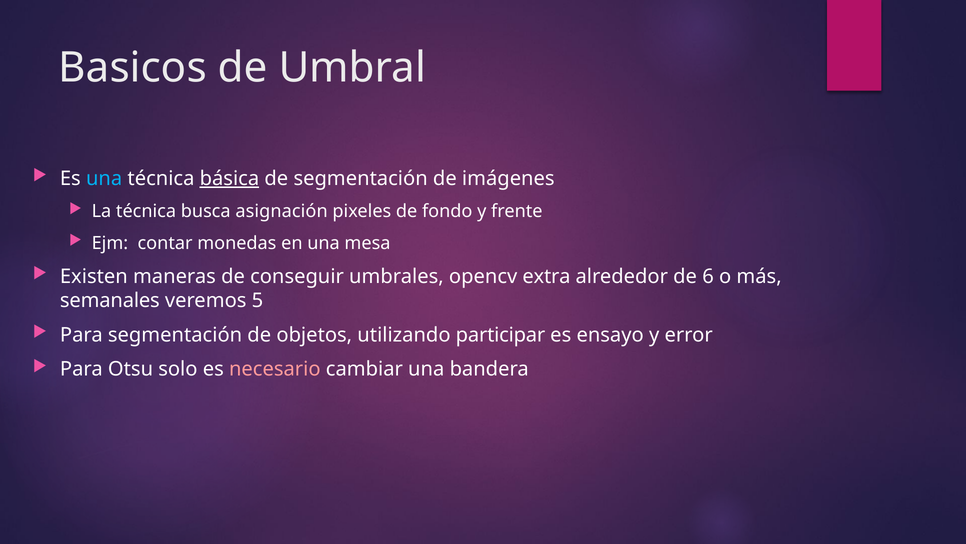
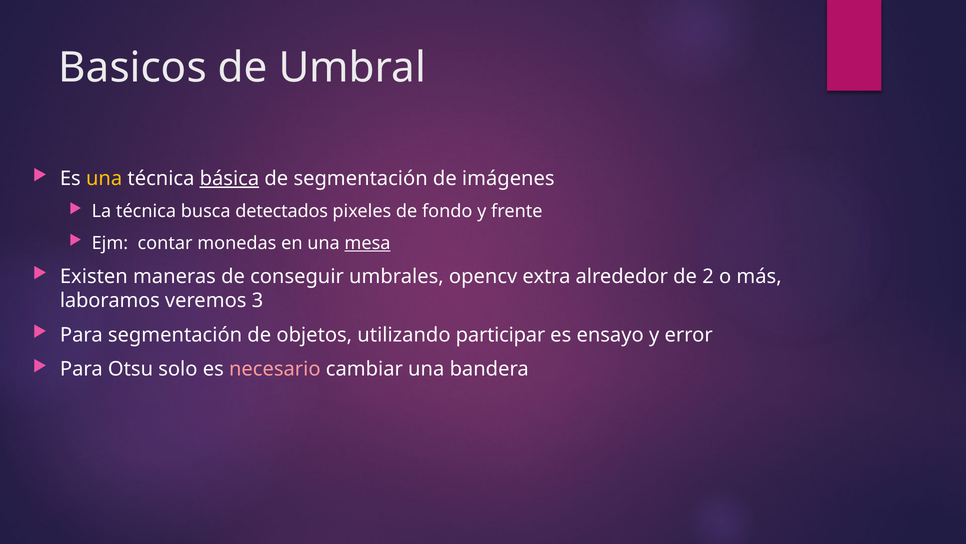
una colour: light blue -> yellow (104, 178)
asignación: asignación -> detectados (282, 211)
mesa underline: none -> present (367, 243)
6: 6 -> 2 (708, 276)
semanales: semanales -> laboramos (110, 300)
5: 5 -> 3 (257, 300)
